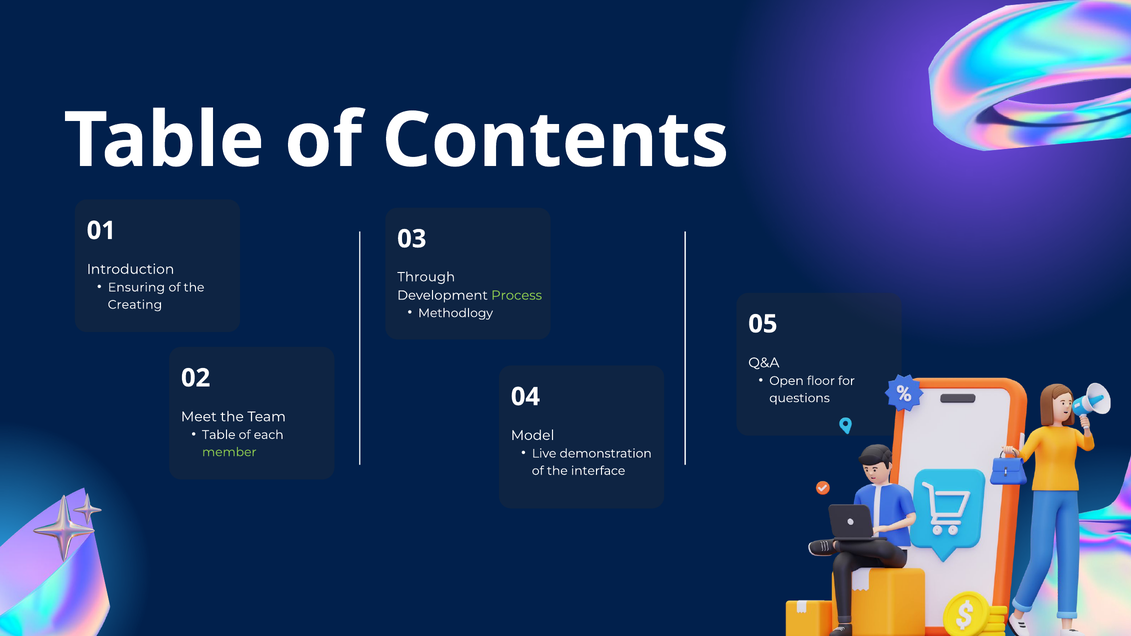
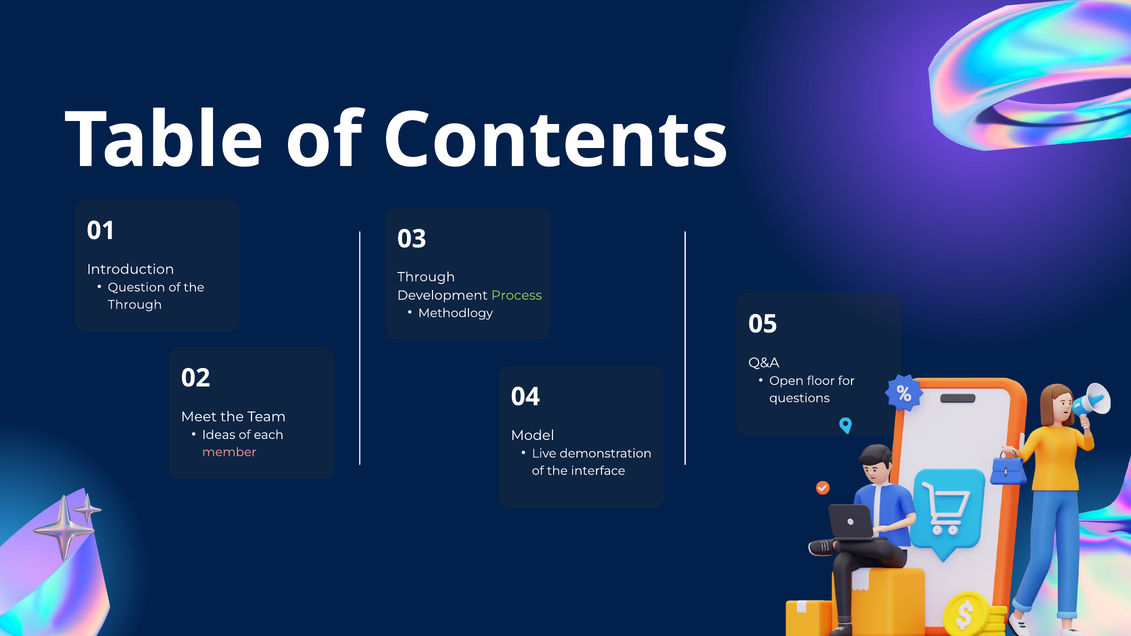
Ensuring: Ensuring -> Question (136, 287)
Creating: Creating -> Through (135, 305)
Table: Table -> Ideas (219, 435)
member colour: light green -> pink (229, 452)
